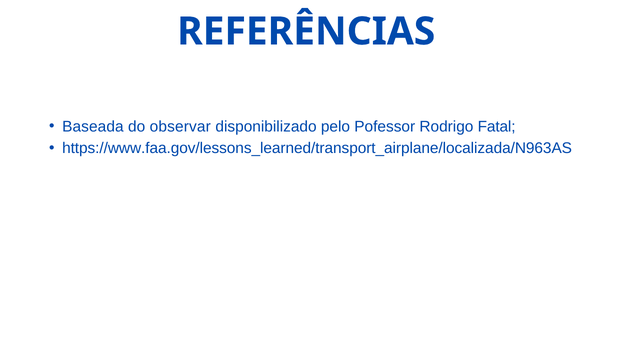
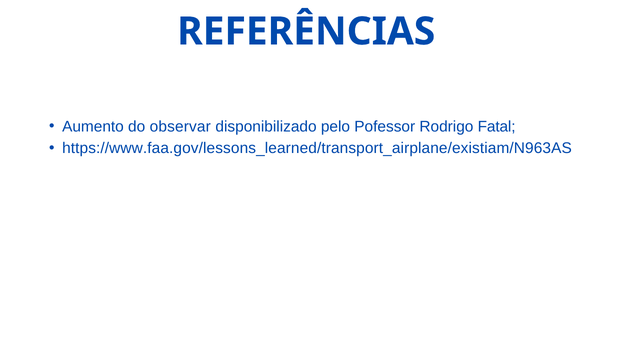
Baseada: Baseada -> Aumento (93, 127)
https://www.faa.gov/lessons_learned/transport_airplane/localizada/N963AS: https://www.faa.gov/lessons_learned/transport_airplane/localizada/N963AS -> https://www.faa.gov/lessons_learned/transport_airplane/existiam/N963AS (317, 148)
